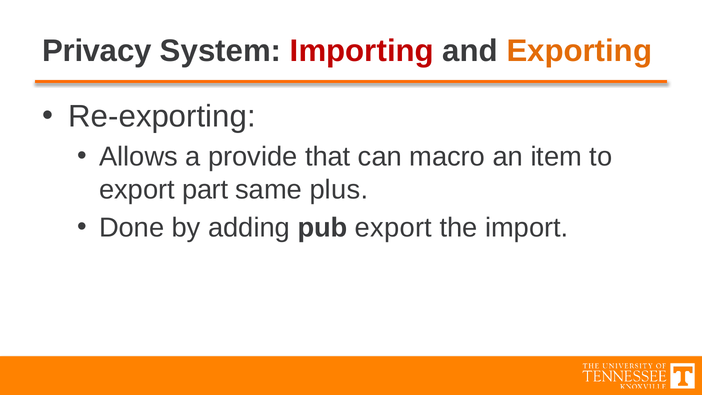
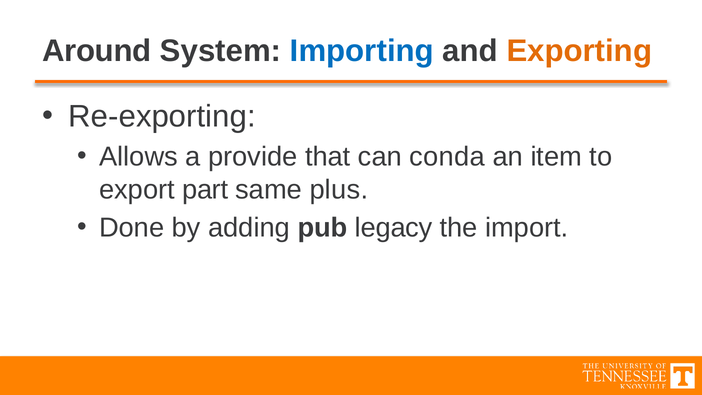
Privacy: Privacy -> Around (97, 51)
Importing colour: red -> blue (362, 51)
macro: macro -> conda (447, 157)
pub export: export -> legacy (394, 228)
